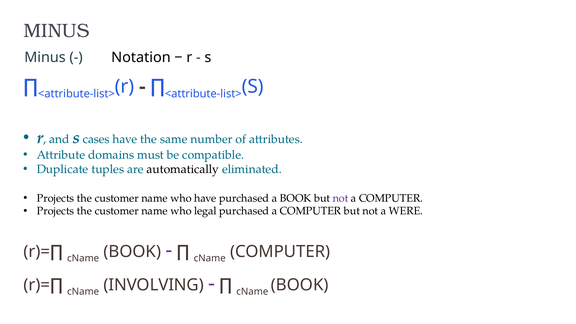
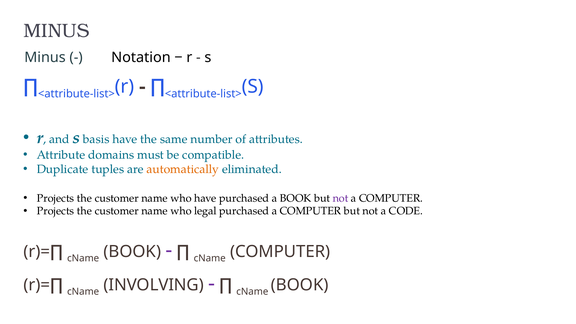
cases: cases -> basis (96, 139)
automatically colour: black -> orange (183, 169)
WERE: WERE -> CODE (406, 211)
